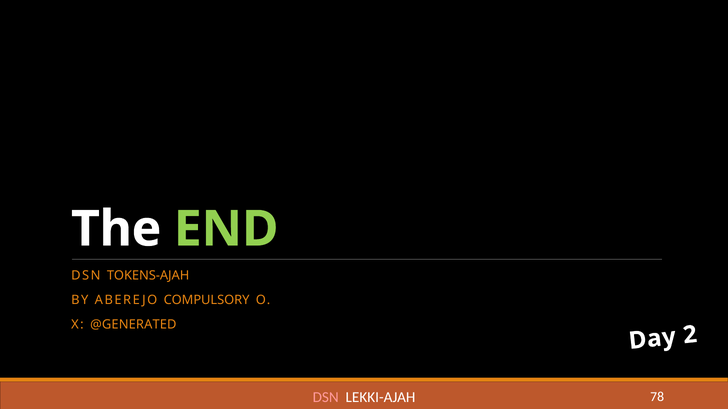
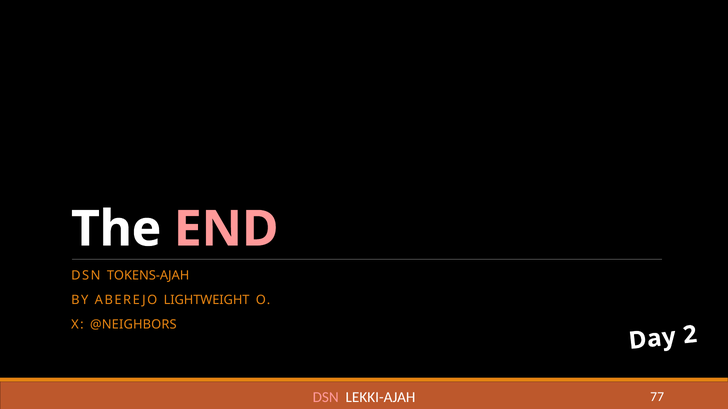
END colour: light green -> pink (226, 229)
COMPULSORY: COMPULSORY -> LIGHTWEIGHT (207, 300)
@GENERATED: @GENERATED -> @NEIGHBORS (133, 325)
78: 78 -> 77 (657, 397)
